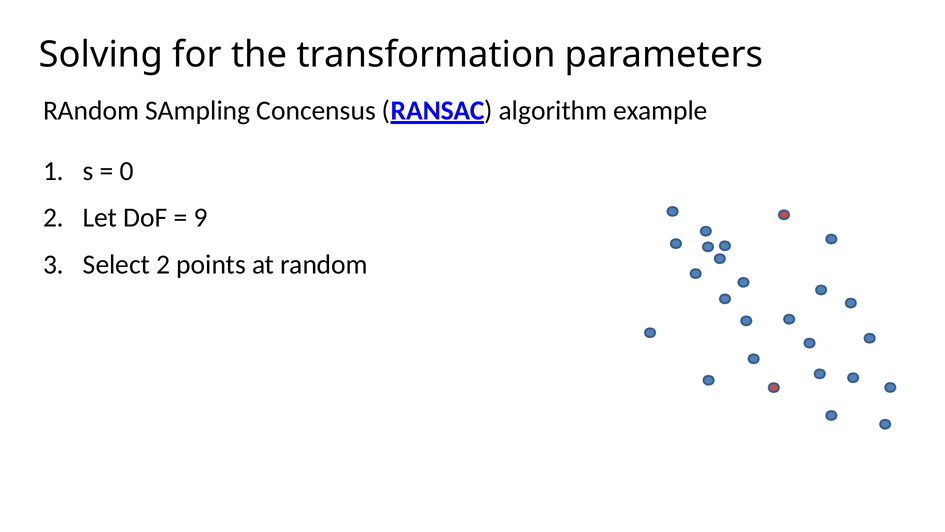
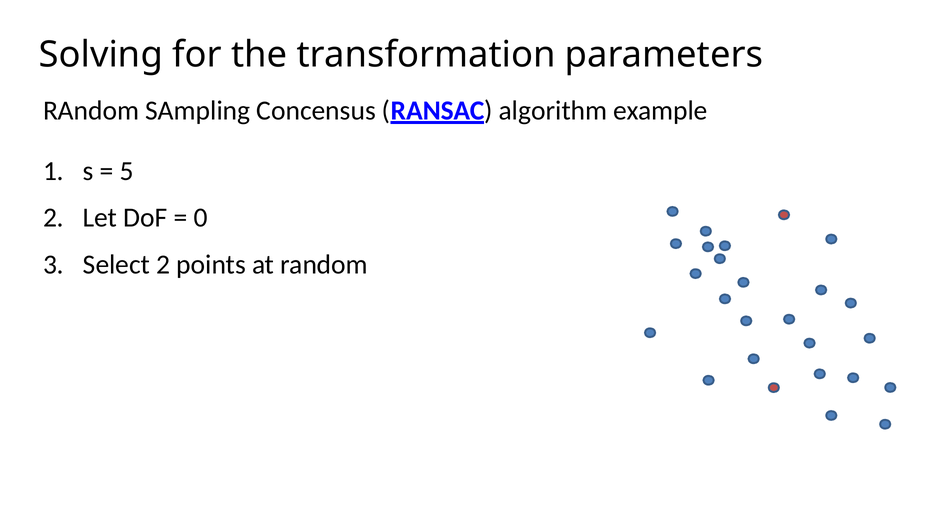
0: 0 -> 5 (127, 171)
9: 9 -> 0 (201, 218)
